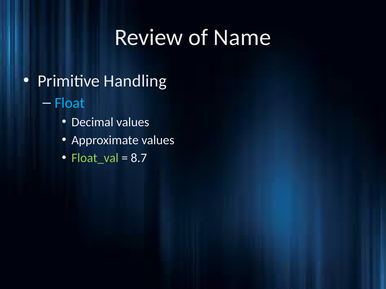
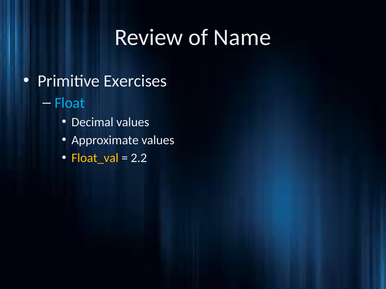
Handling: Handling -> Exercises (135, 81)
Float_val colour: light green -> yellow (95, 158)
8.7: 8.7 -> 2.2 (139, 158)
